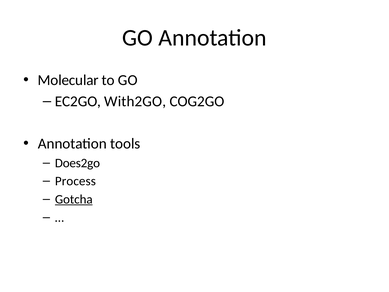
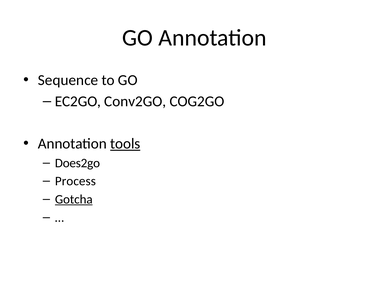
Molecular: Molecular -> Sequence (68, 80)
With2GO: With2GO -> Conv2GO (135, 101)
tools underline: none -> present (125, 144)
